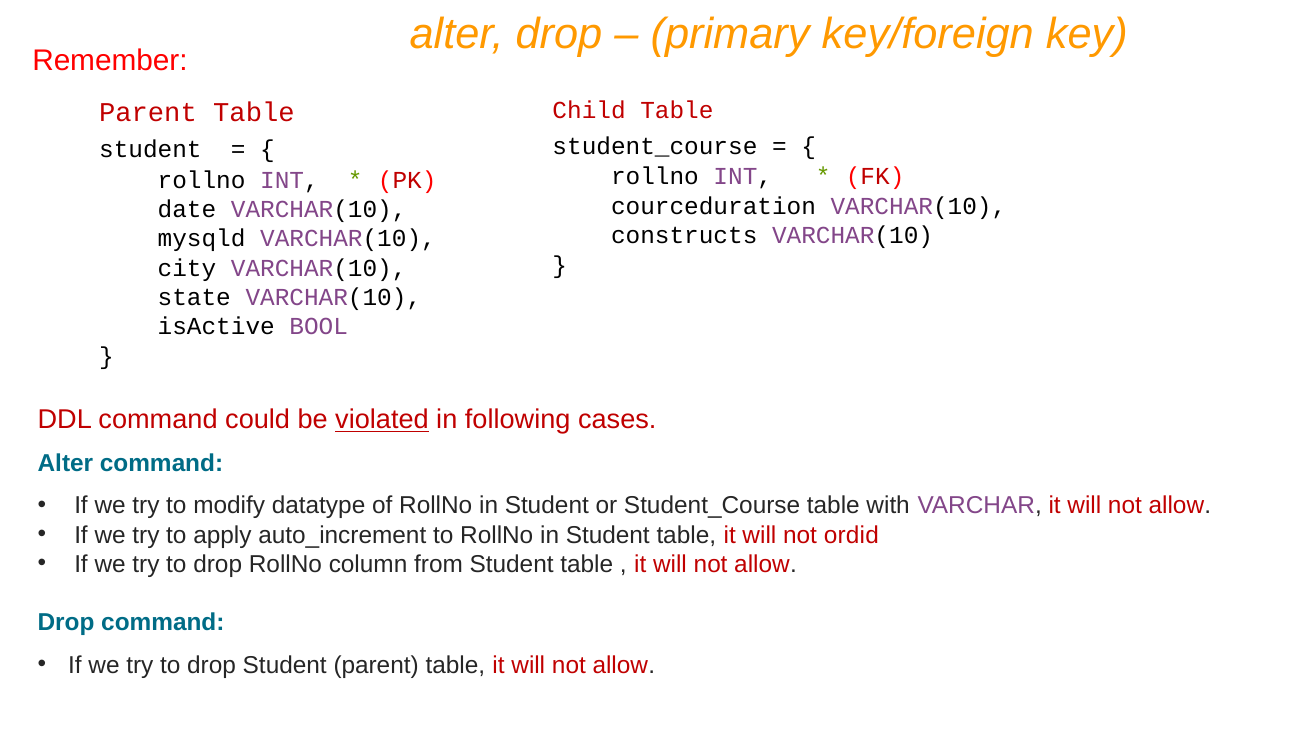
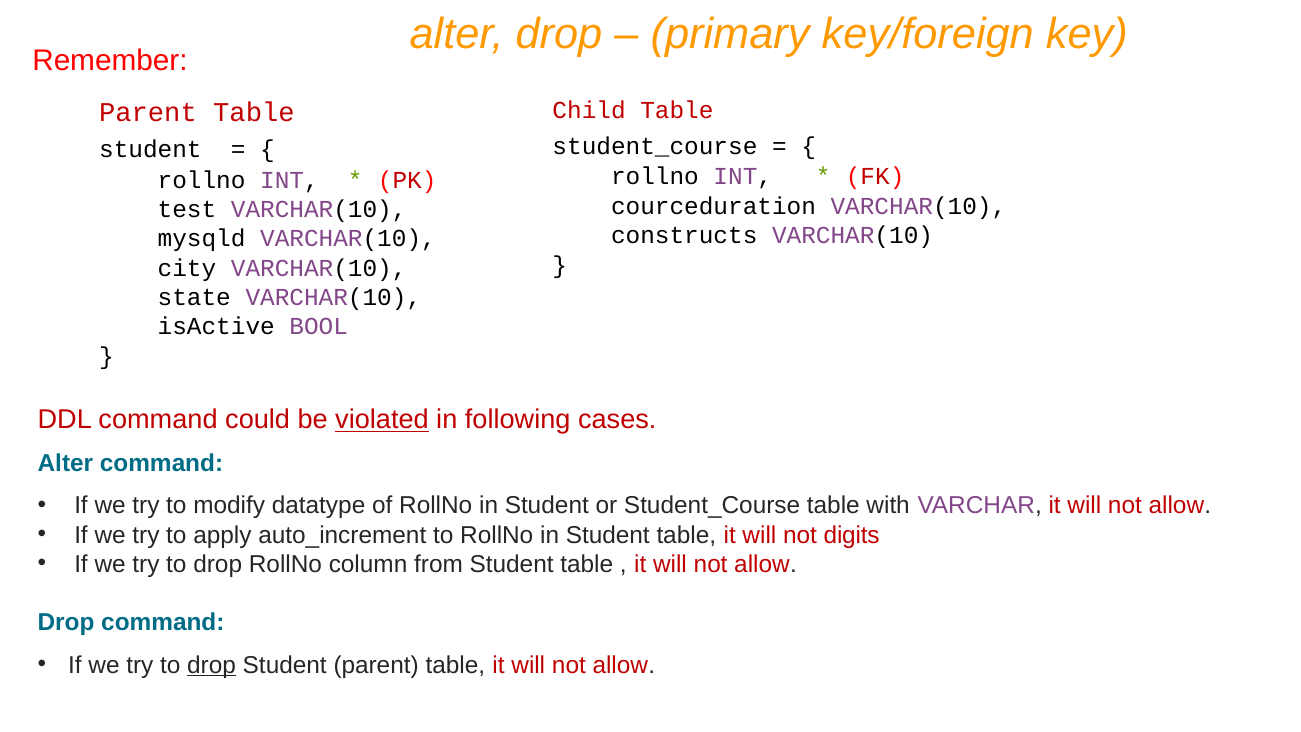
date: date -> test (187, 210)
ordid: ordid -> digits (852, 535)
drop underline: none -> present (212, 665)
